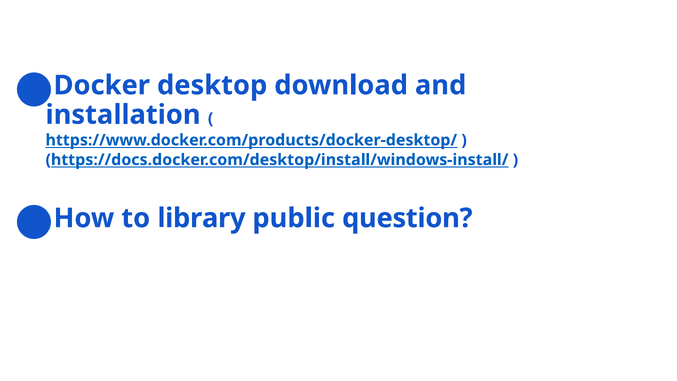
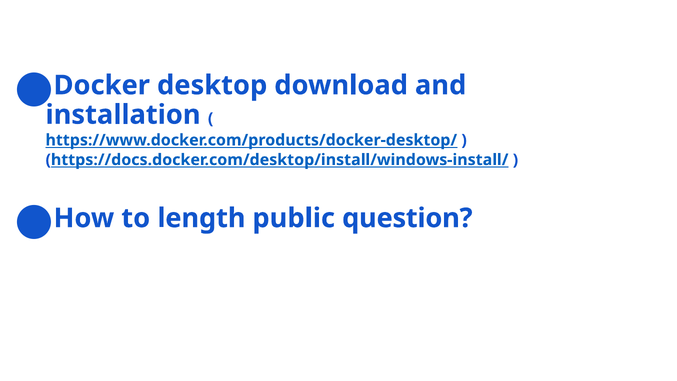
library: library -> length (201, 218)
